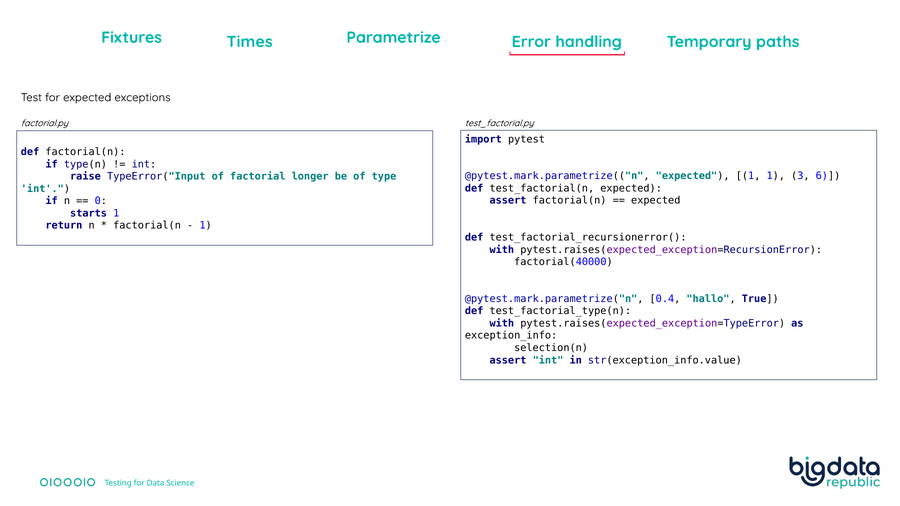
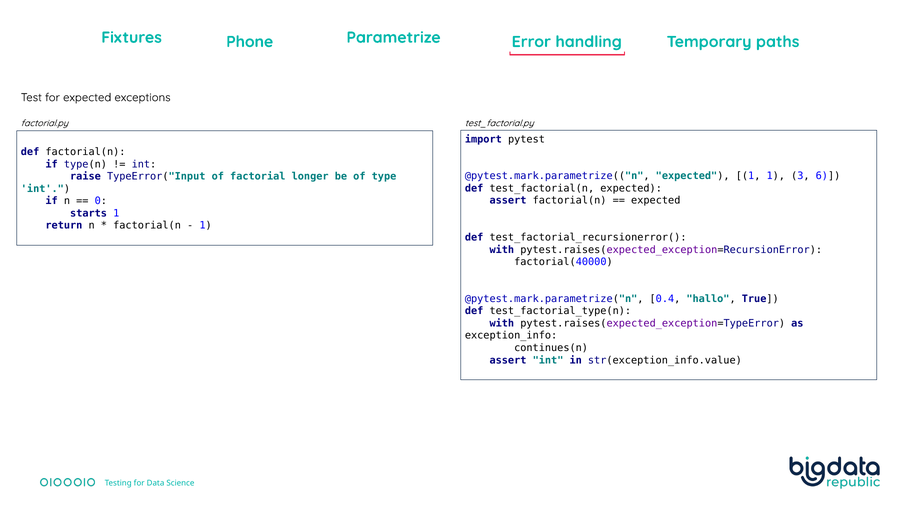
Times: Times -> Phone (250, 42)
selection(n: selection(n -> continues(n (551, 348)
